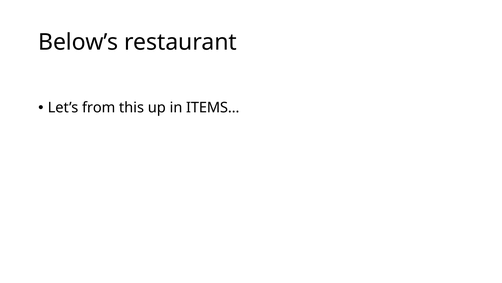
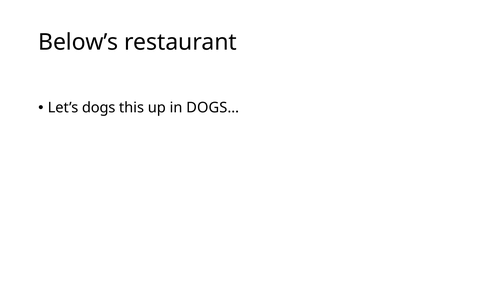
from: from -> dogs (99, 108)
ITEMS…: ITEMS… -> DOGS… (213, 108)
